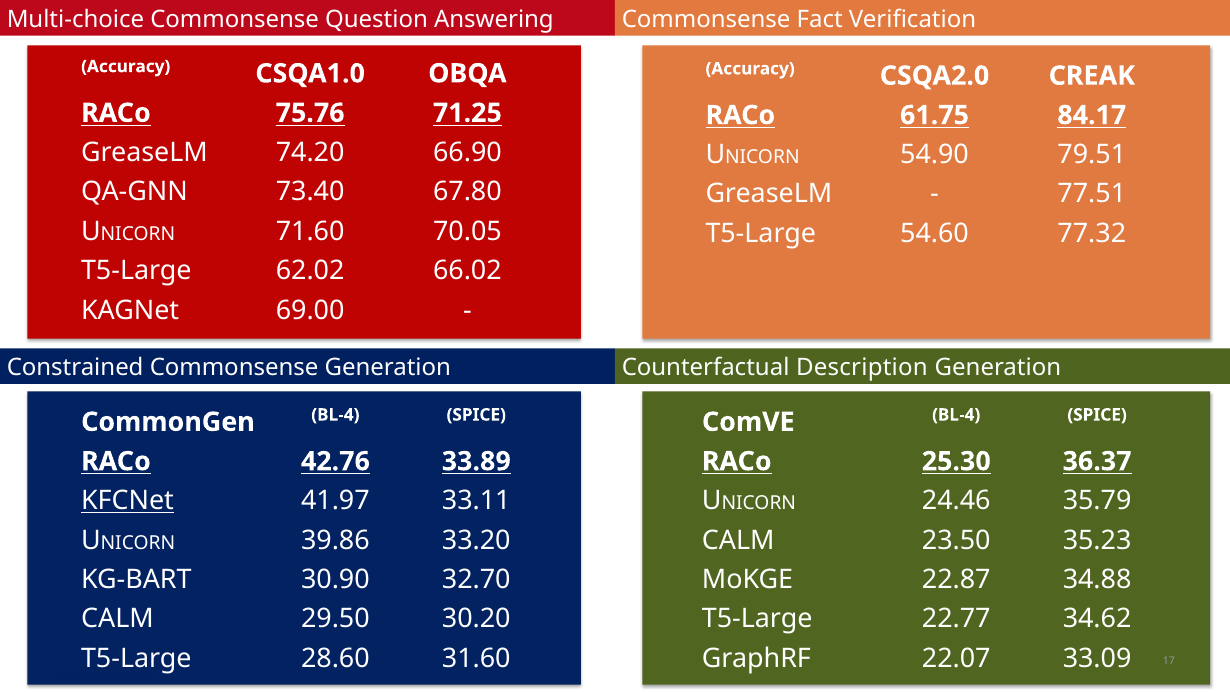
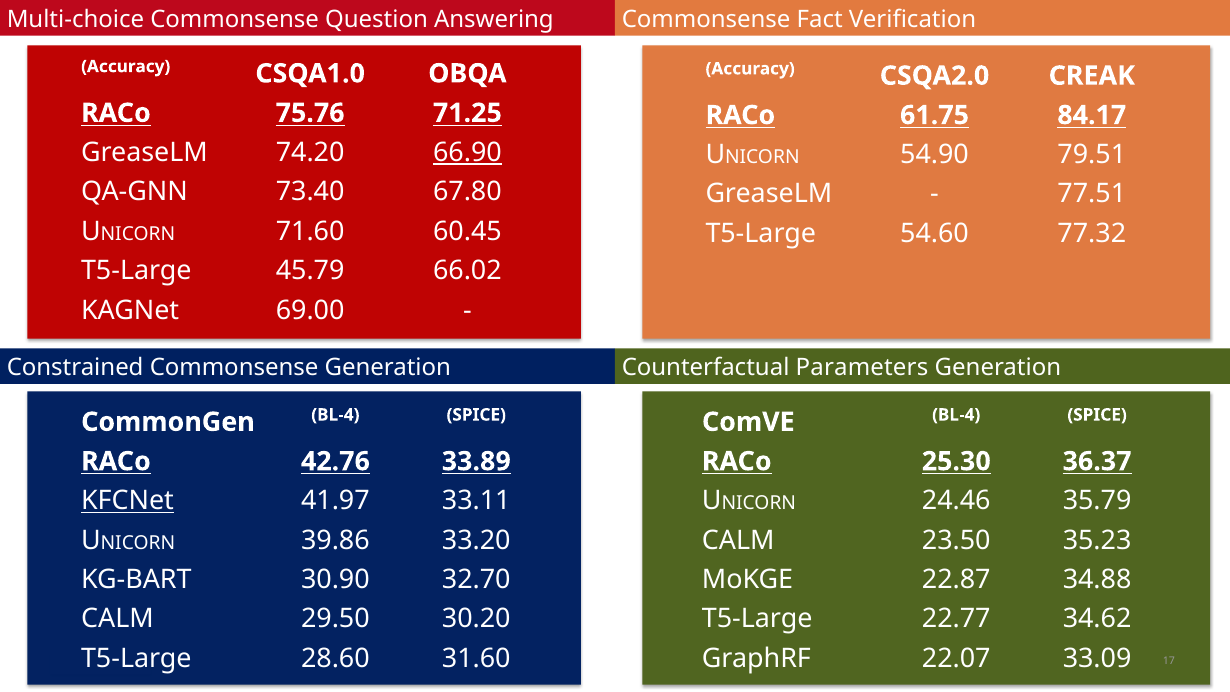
66.90 underline: none -> present (467, 152)
70.05: 70.05 -> 60.45 (467, 231)
62.02: 62.02 -> 45.79 (310, 271)
Description: Description -> Parameters (862, 368)
